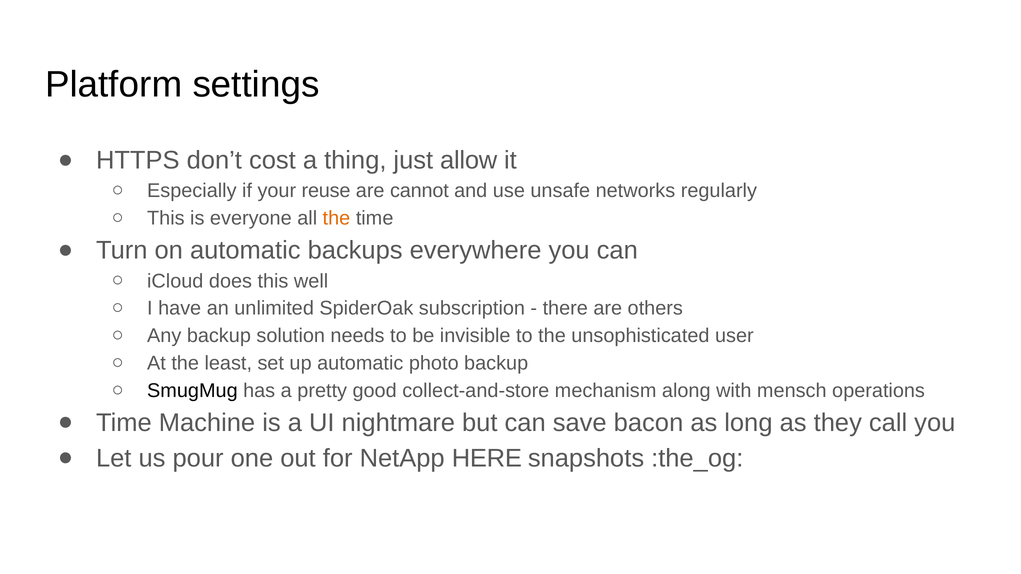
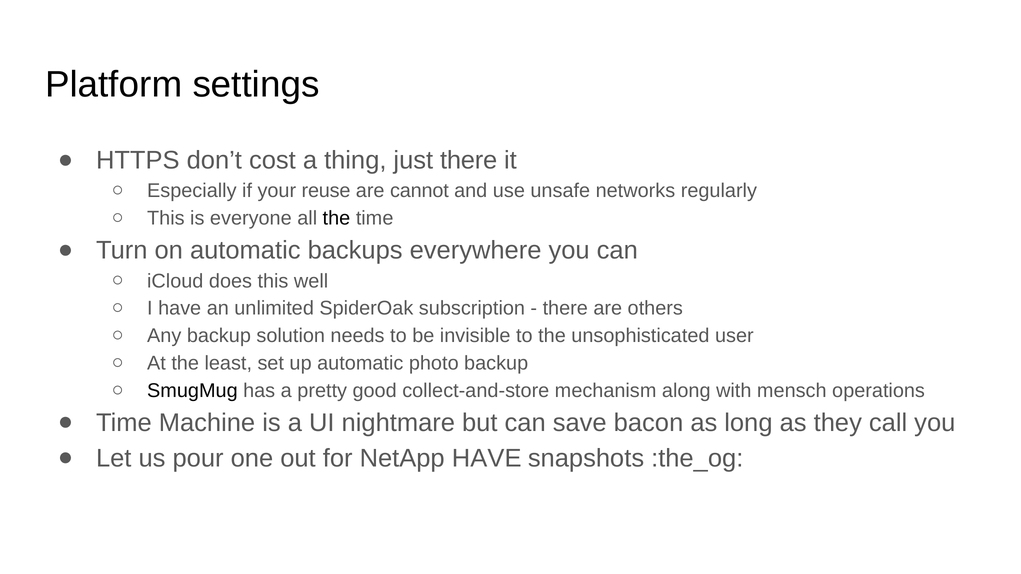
just allow: allow -> there (469, 161)
the colour: orange -> black (336, 218)
NetApp HERE: HERE -> HAVE (487, 458)
